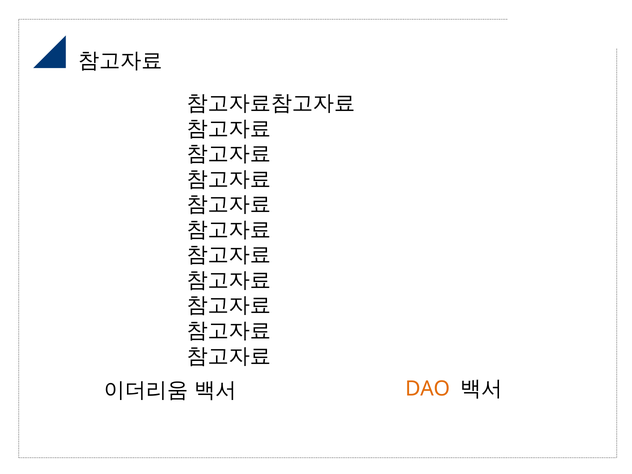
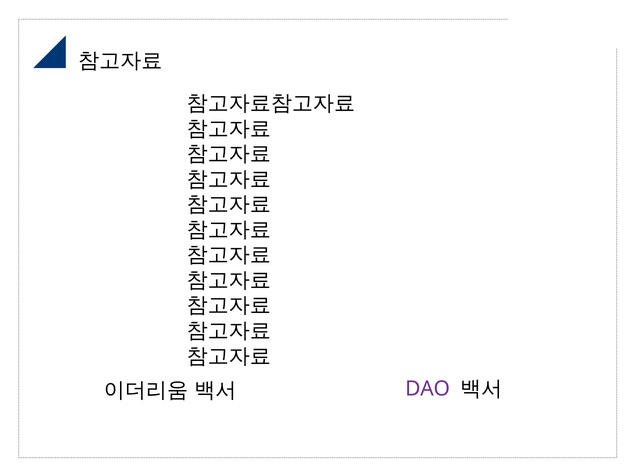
DAO colour: orange -> purple (428, 389)
